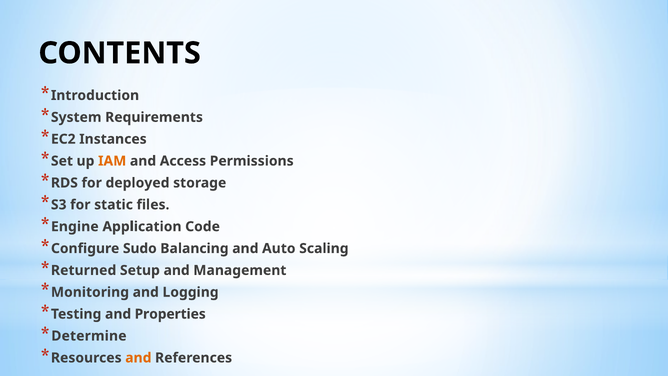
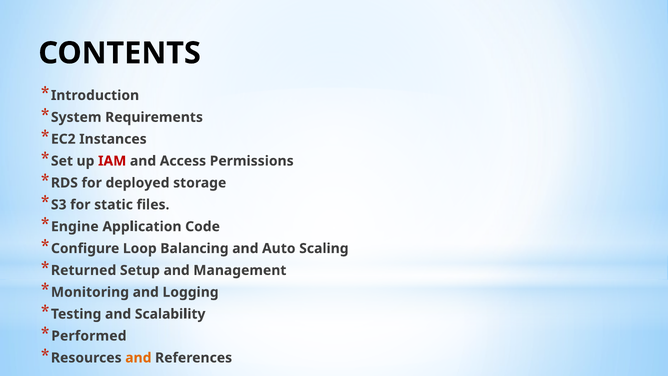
IAM colour: orange -> red (112, 161)
Sudo: Sudo -> Loop (140, 248)
Properties: Properties -> Scalability (170, 314)
Determine: Determine -> Performed (89, 336)
